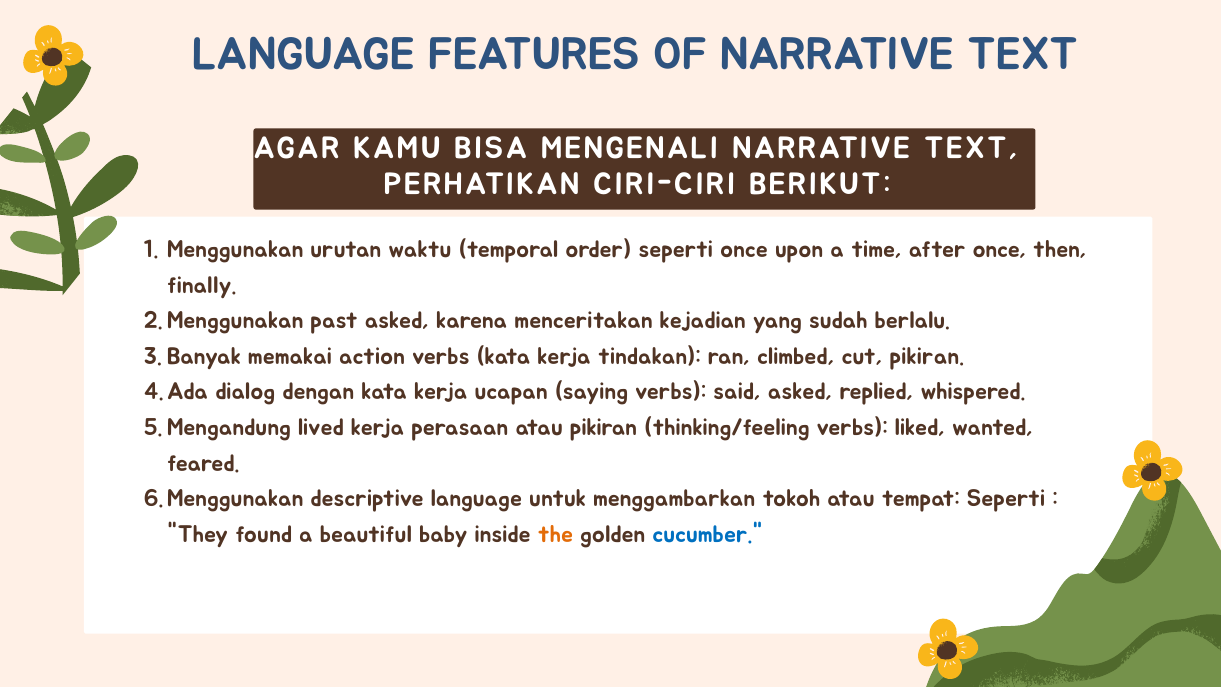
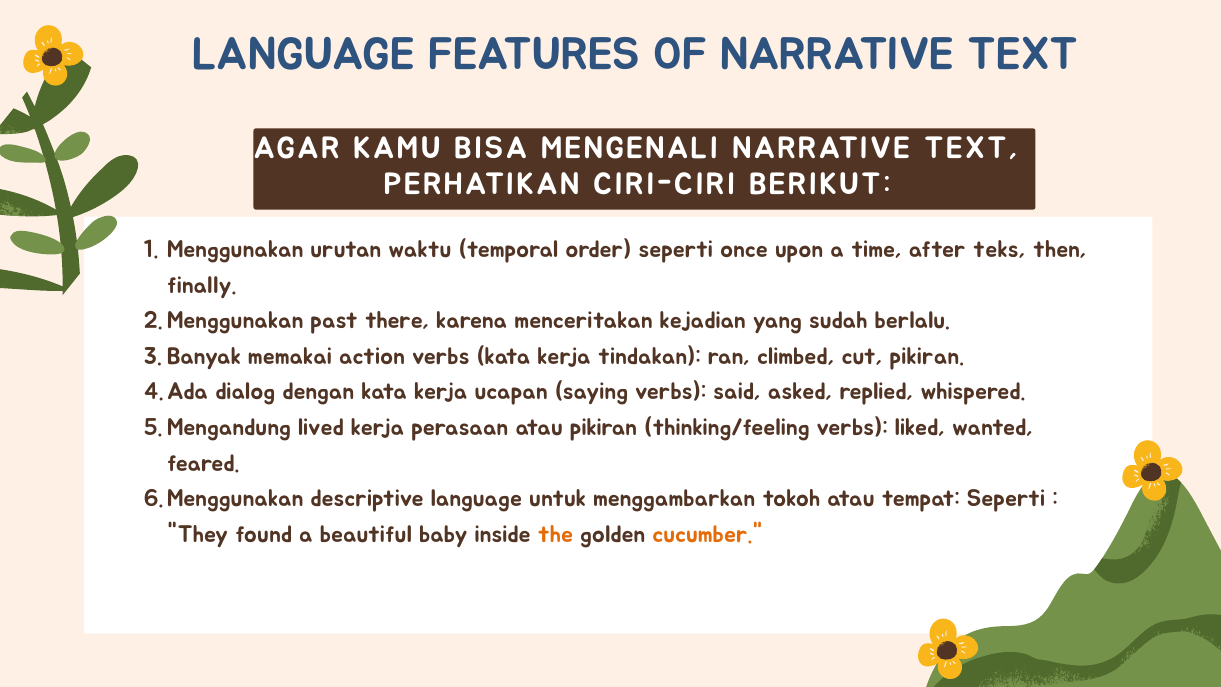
after once: once -> teks (999, 250)
past asked: asked -> there (397, 321)
cucumber colour: blue -> orange (708, 534)
